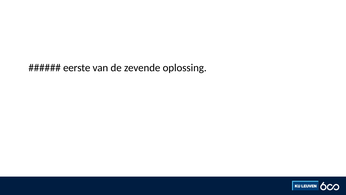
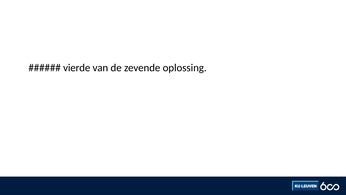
eerste: eerste -> vierde (77, 68)
